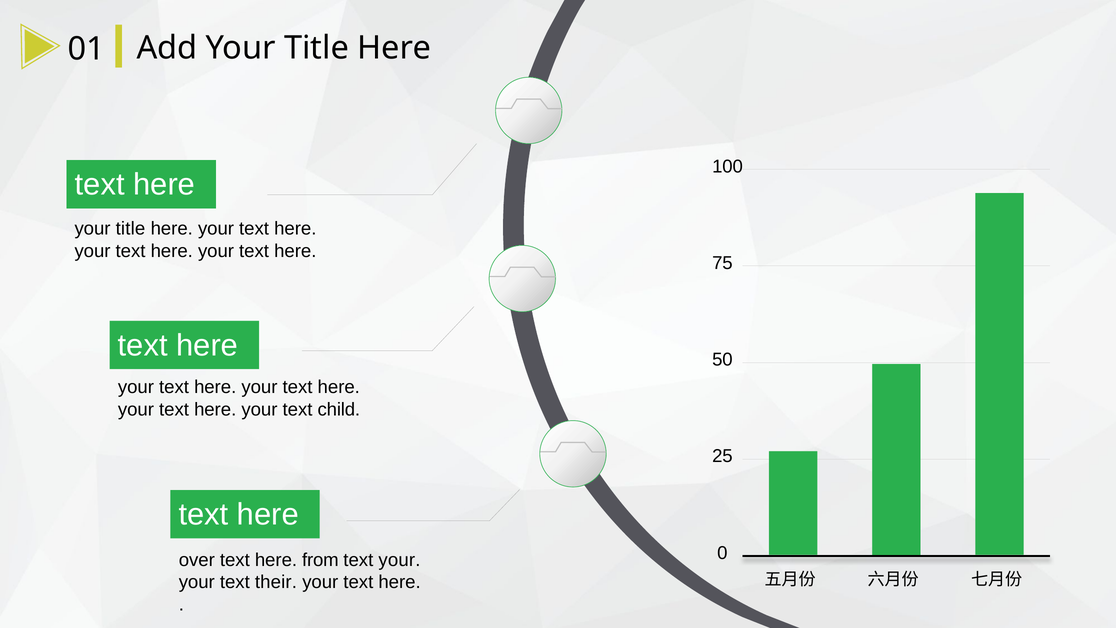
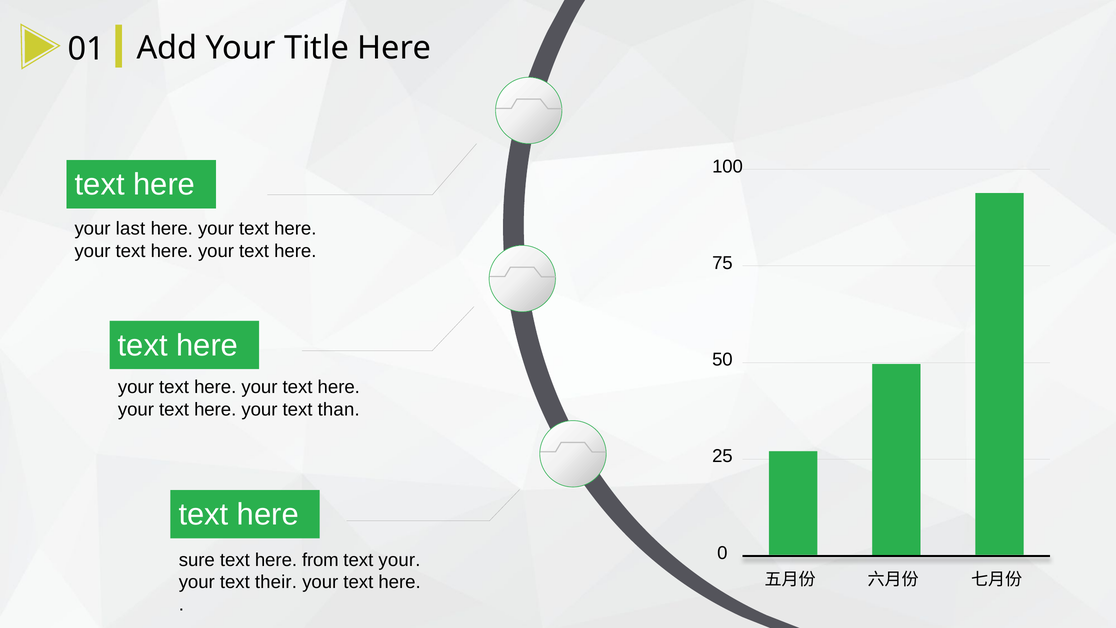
title: title -> last (130, 229)
child: child -> than (339, 409)
over: over -> sure (197, 560)
